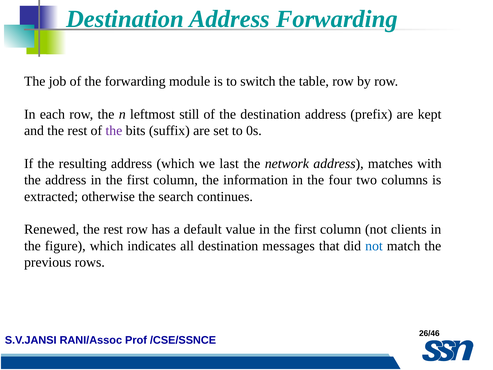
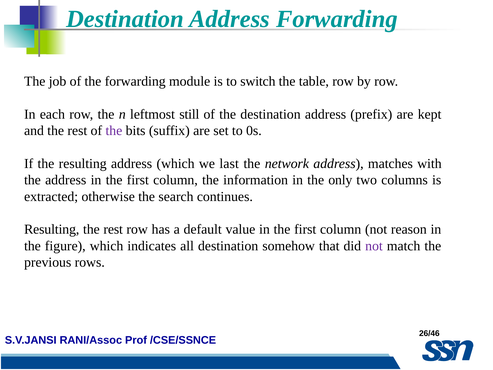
four: four -> only (340, 180)
Renewed: Renewed -> Resulting (52, 229)
clients: clients -> reason (409, 229)
messages: messages -> somehow (289, 246)
not colour: blue -> purple (374, 246)
